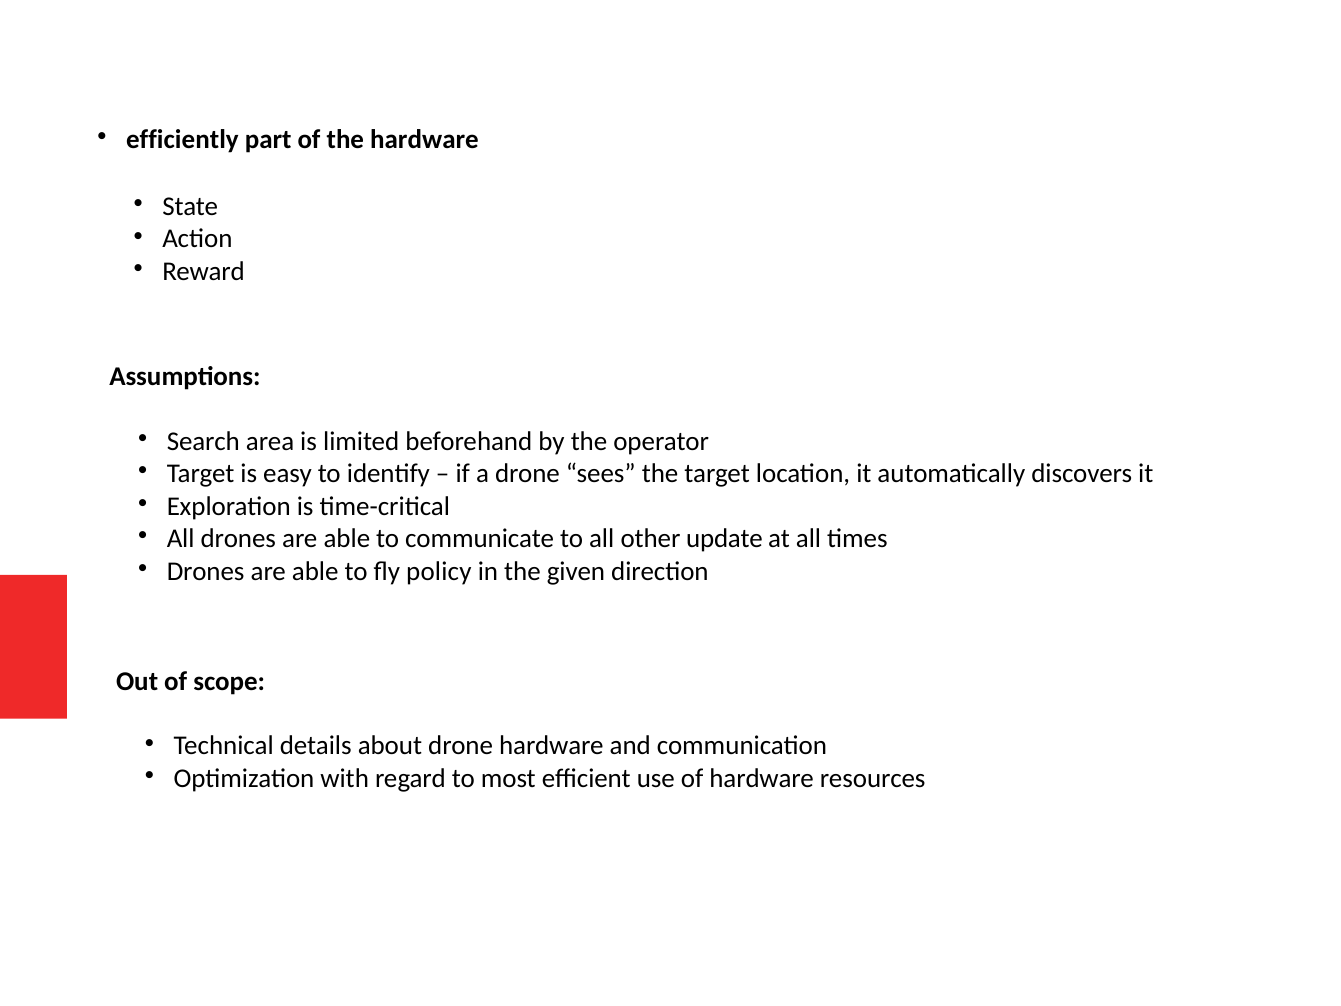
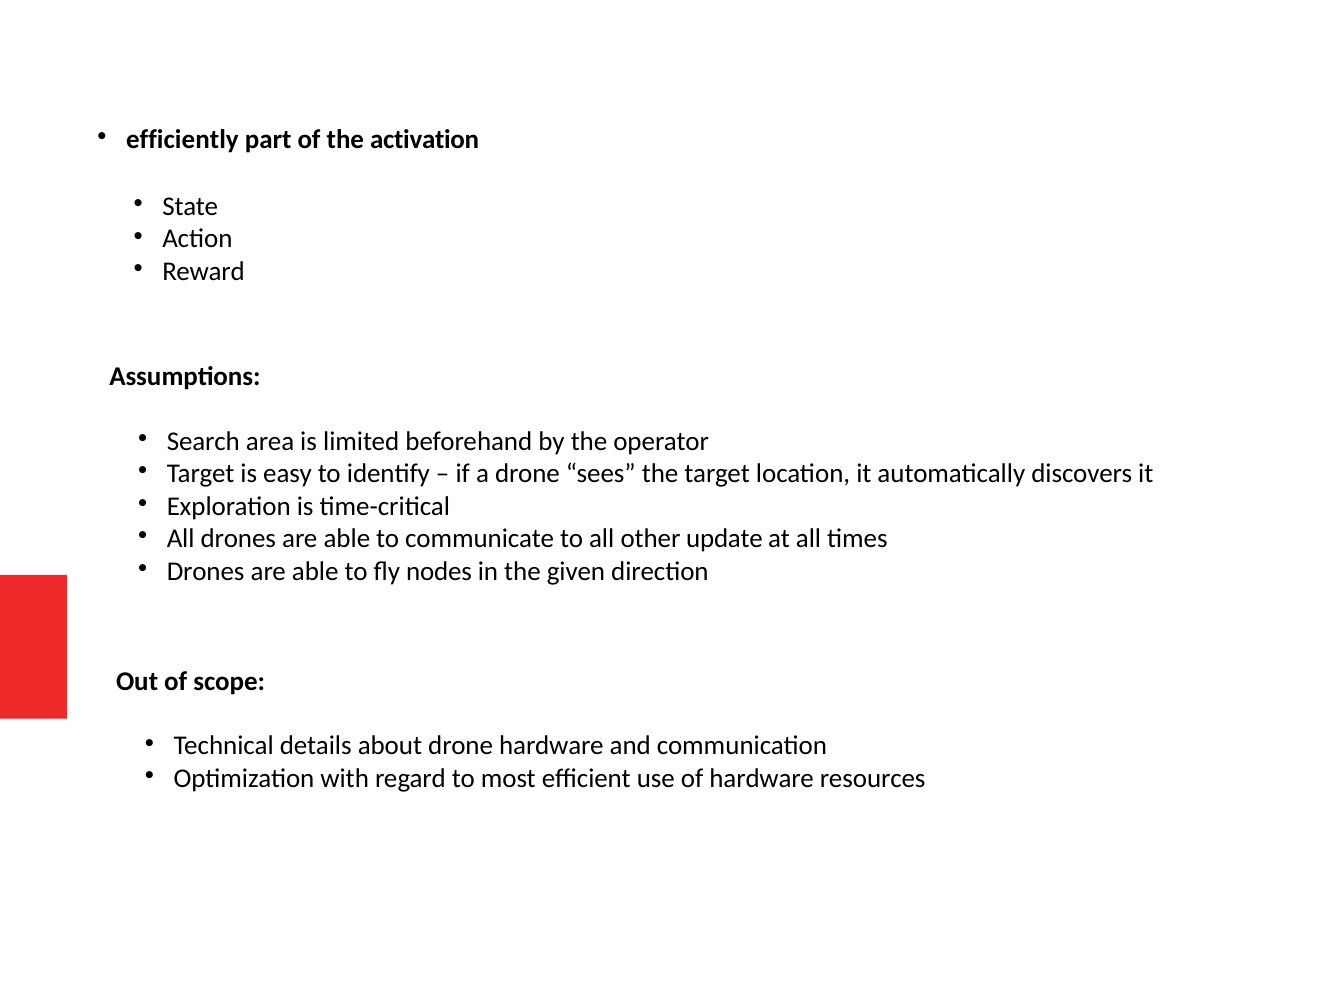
the hardware: hardware -> activation (425, 139)
policy: policy -> nodes (439, 571)
